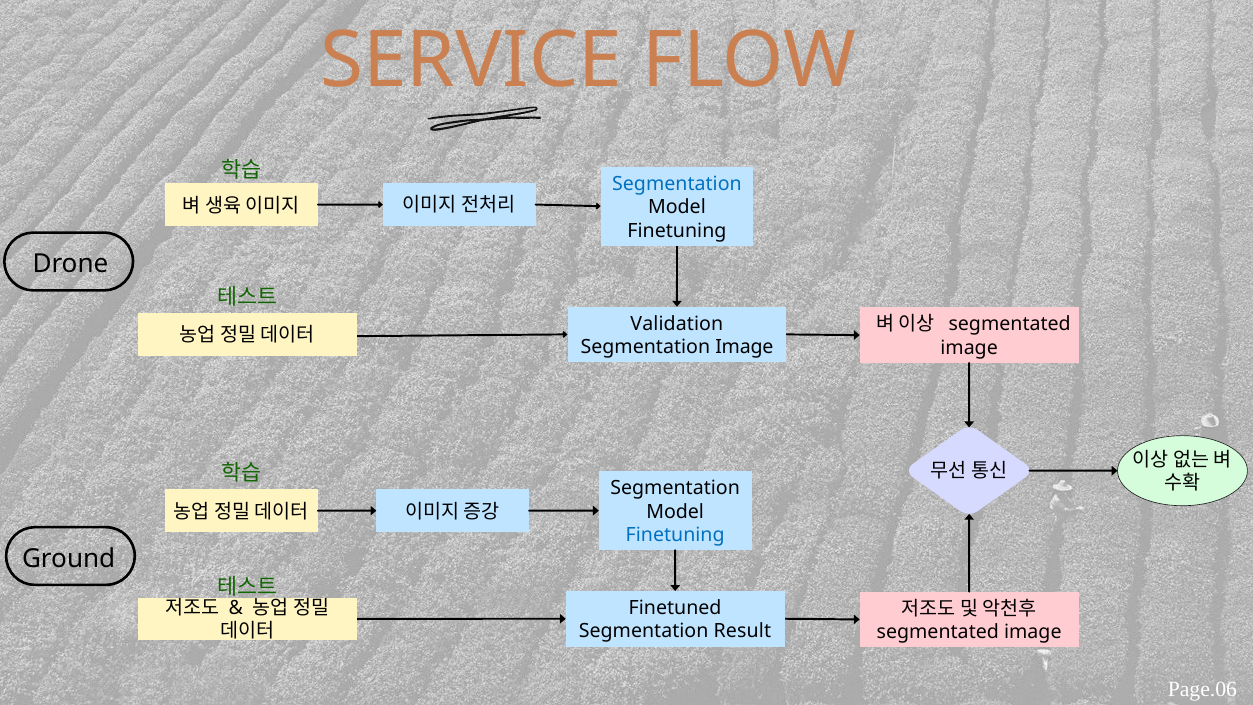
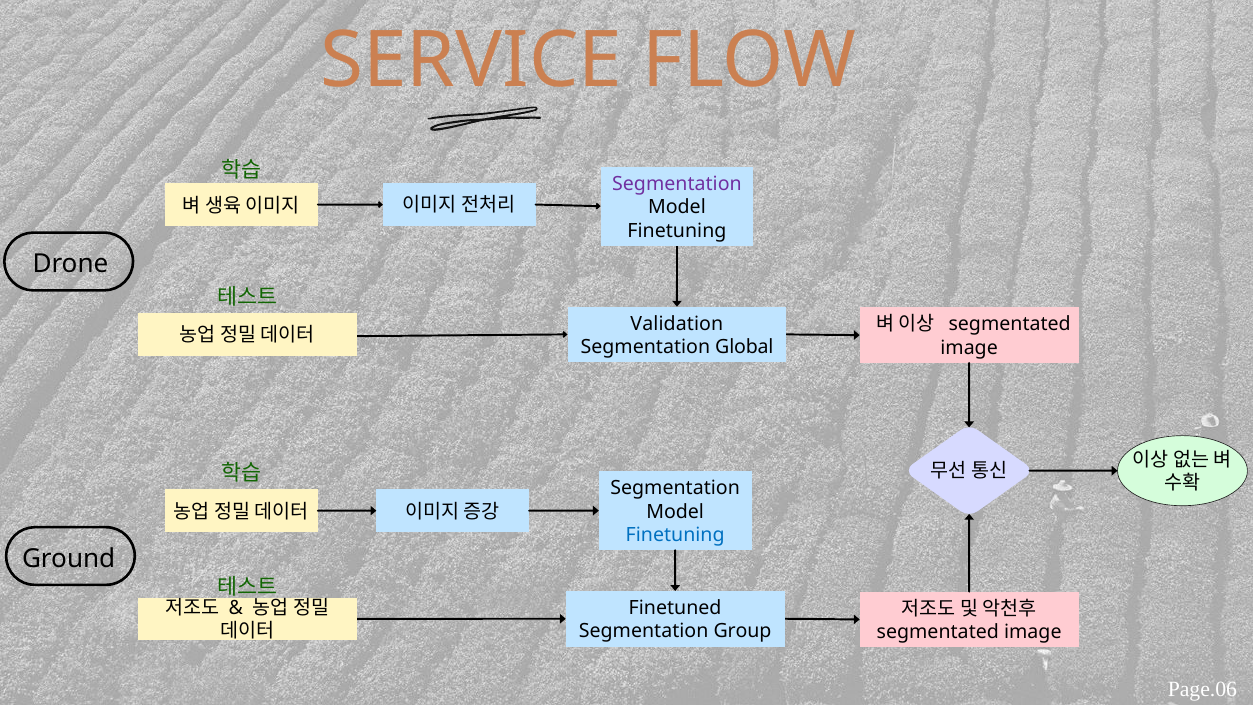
Segmentation colour: blue -> purple (677, 184)
Segmentation Image: Image -> Global (744, 347)
Result: Result -> Group (743, 631)
